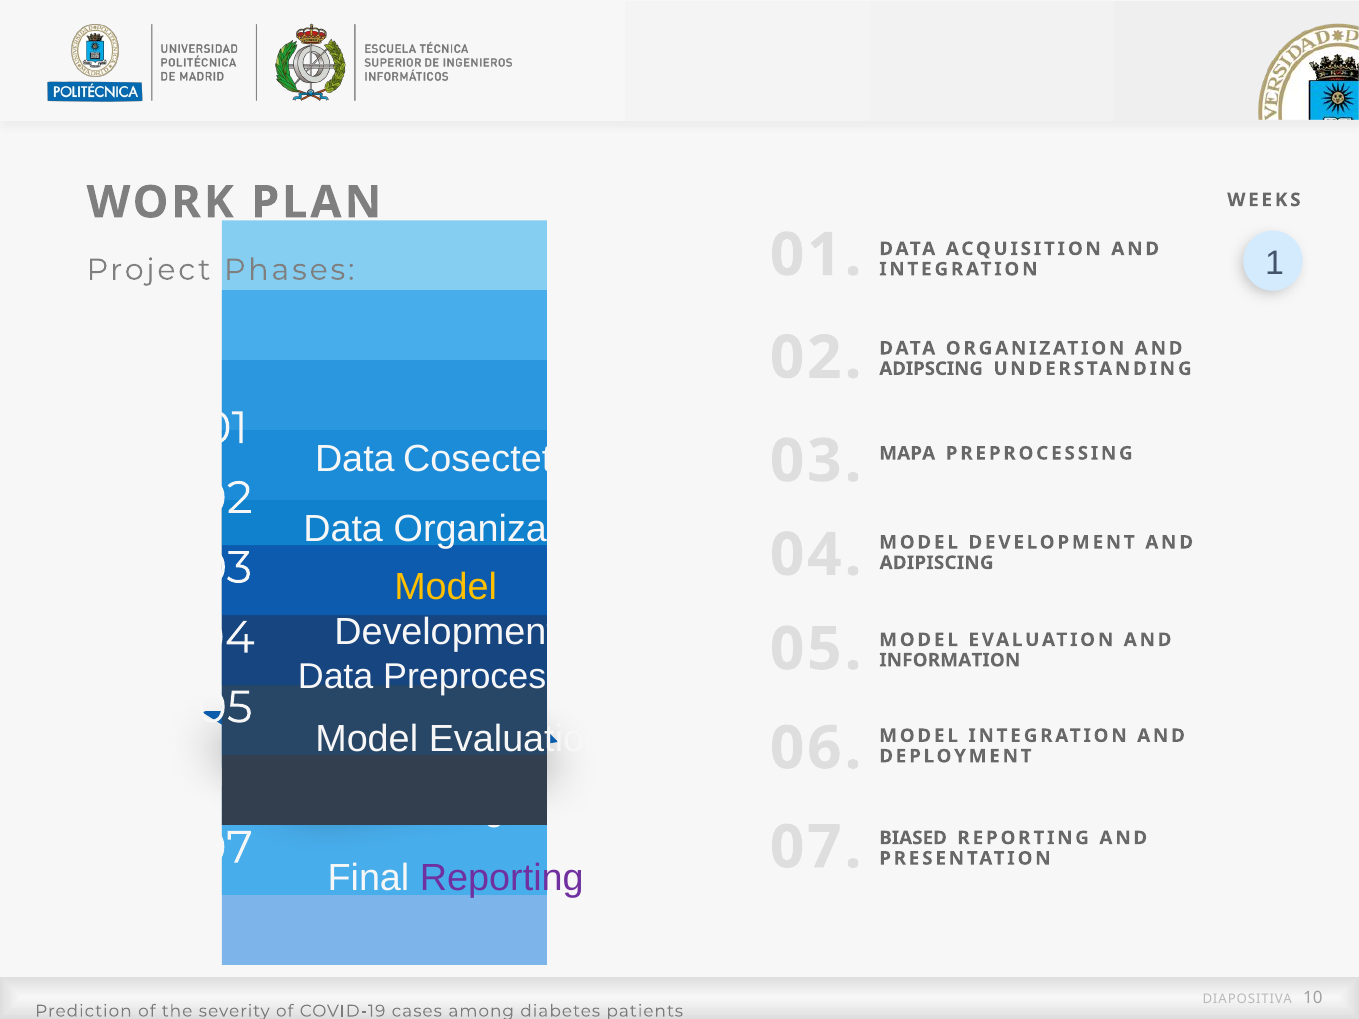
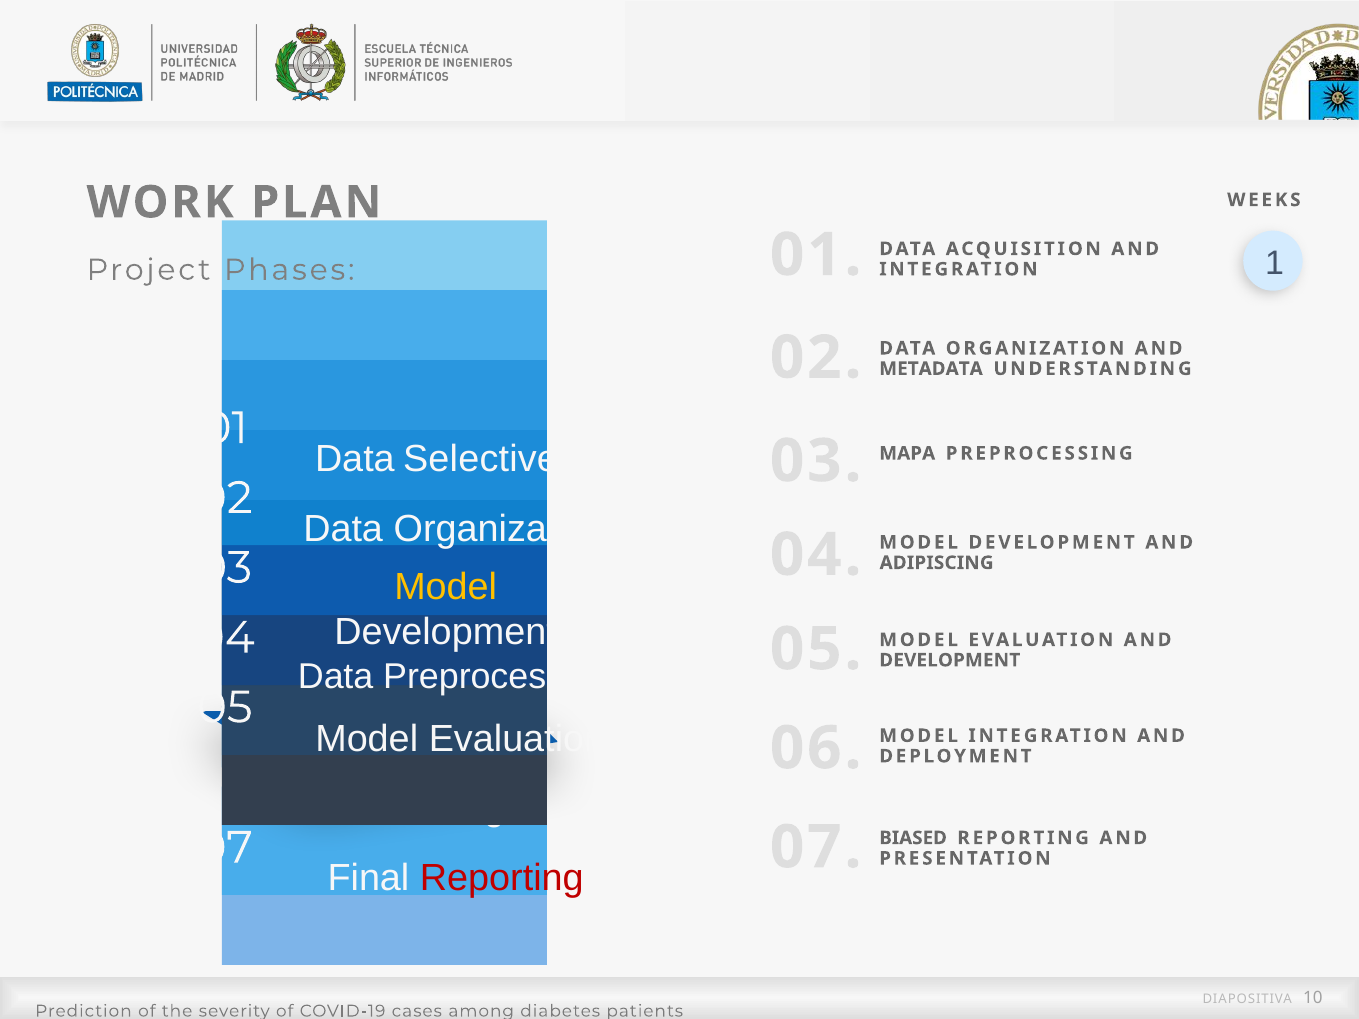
ADIPSCING: ADIPSCING -> METADATA (931, 369)
Cosectetur: Cosectetur -> Selectively (494, 459)
INFORMATION: INFORMATION -> DEVELOPMENT (950, 660)
Reporting colour: purple -> red (502, 879)
